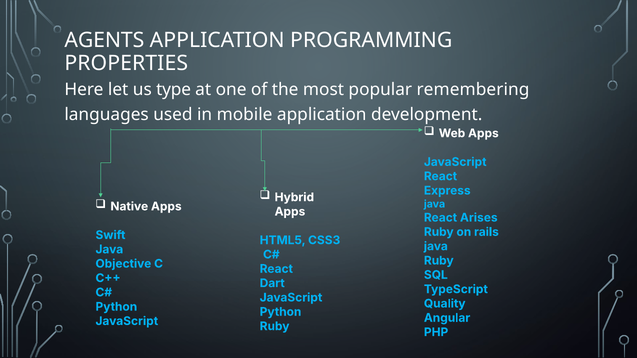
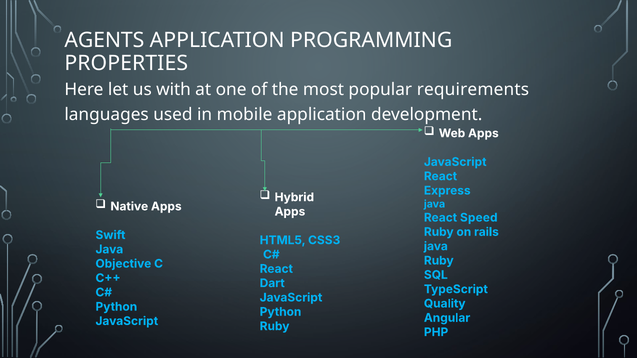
type: type -> with (174, 90)
remembering: remembering -> requirements (473, 90)
Arises: Arises -> Speed (479, 218)
